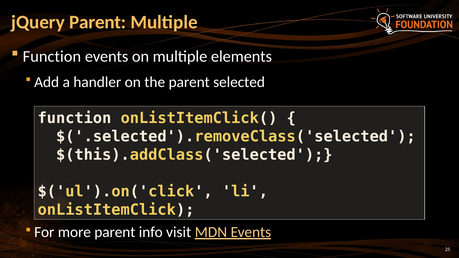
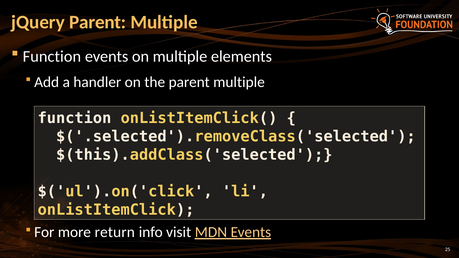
the parent selected: selected -> multiple (239, 82)
more parent: parent -> return (115, 232)
